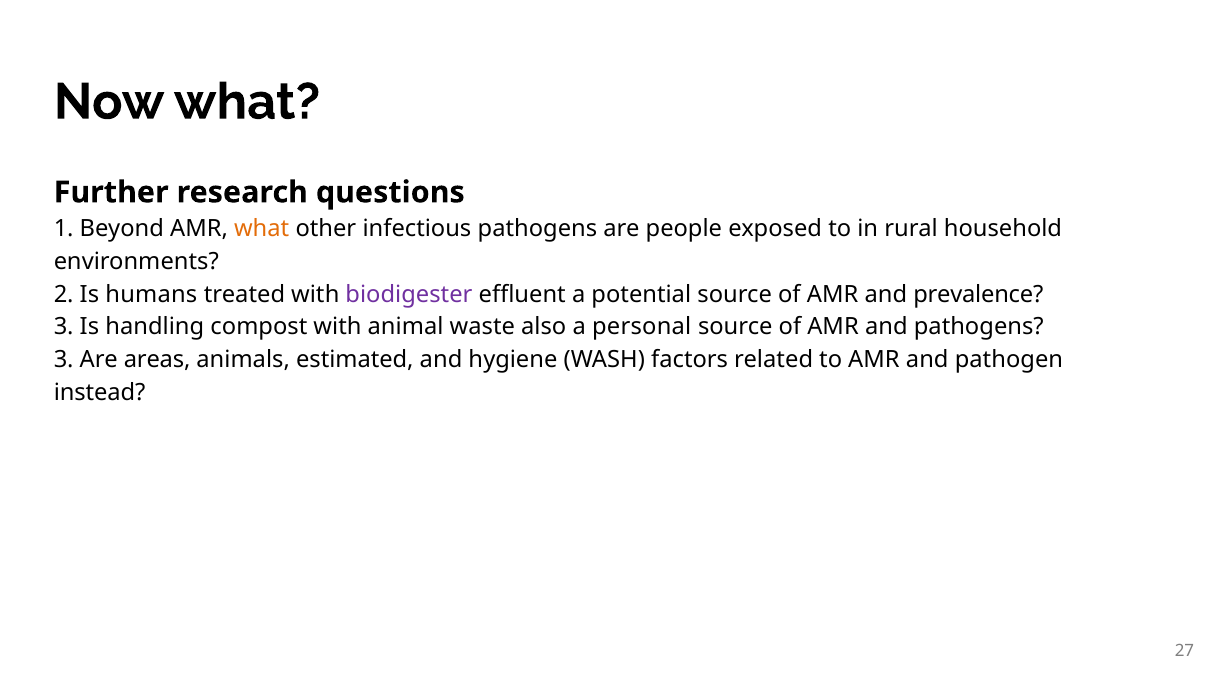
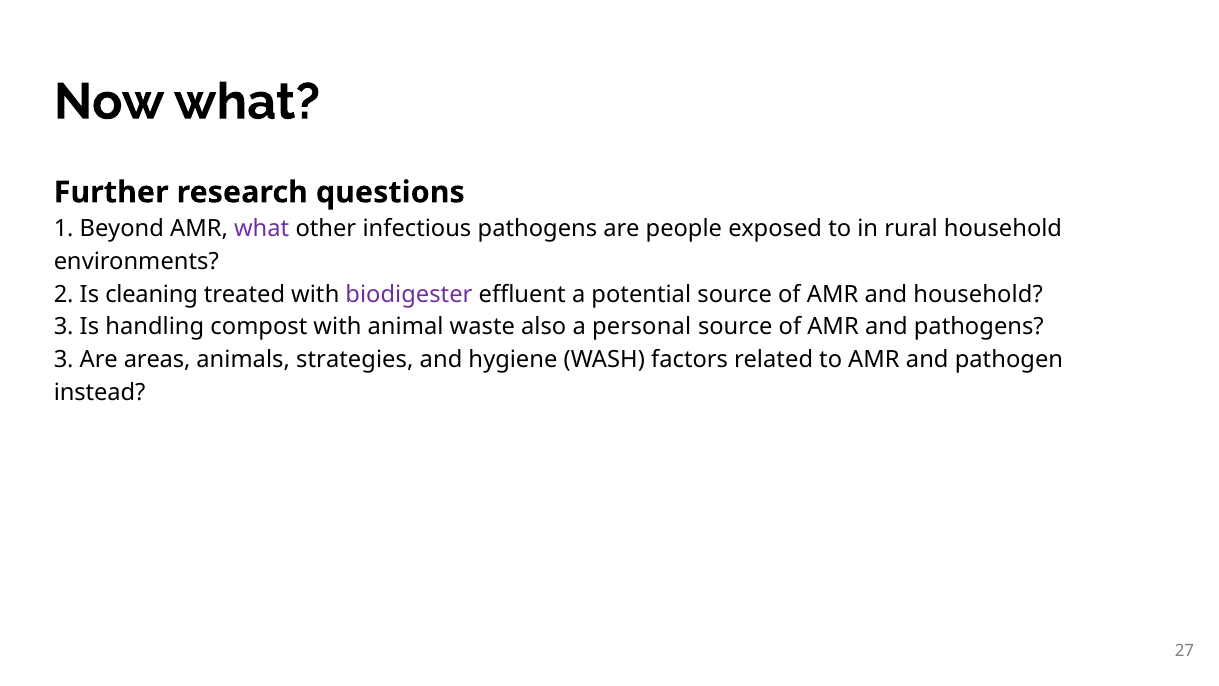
what colour: orange -> purple (262, 229)
humans: humans -> cleaning (152, 294)
and prevalence: prevalence -> household (978, 294)
estimated: estimated -> strategies (355, 360)
